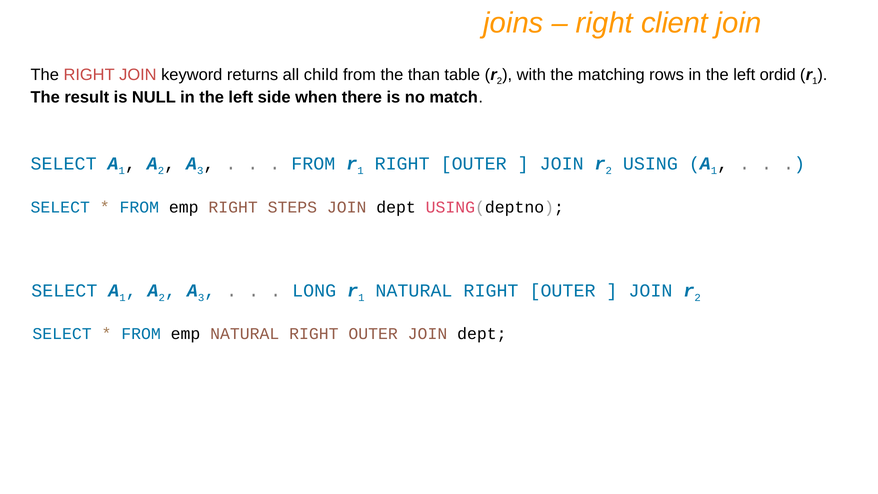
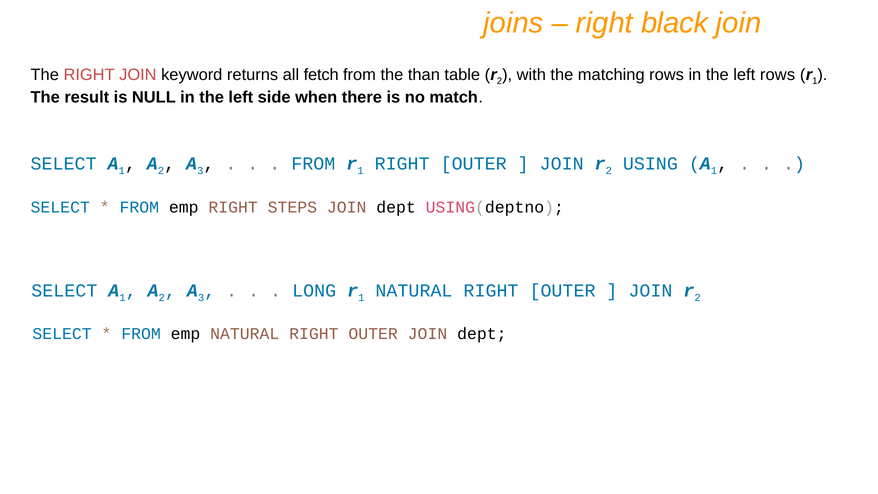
client: client -> black (675, 23)
child: child -> fetch (321, 75)
left ordid: ordid -> rows (778, 75)
